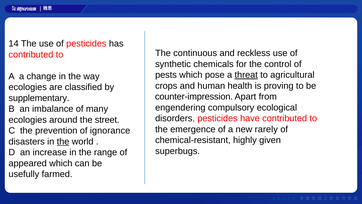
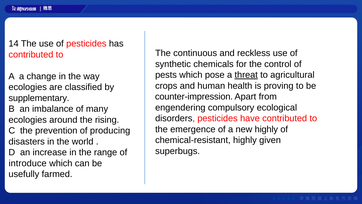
street: street -> rising (107, 120)
new rarely: rarely -> highly (266, 129)
ignorance: ignorance -> producing (110, 130)
the underline: present -> none (63, 141)
appeared: appeared -> introduce (28, 163)
